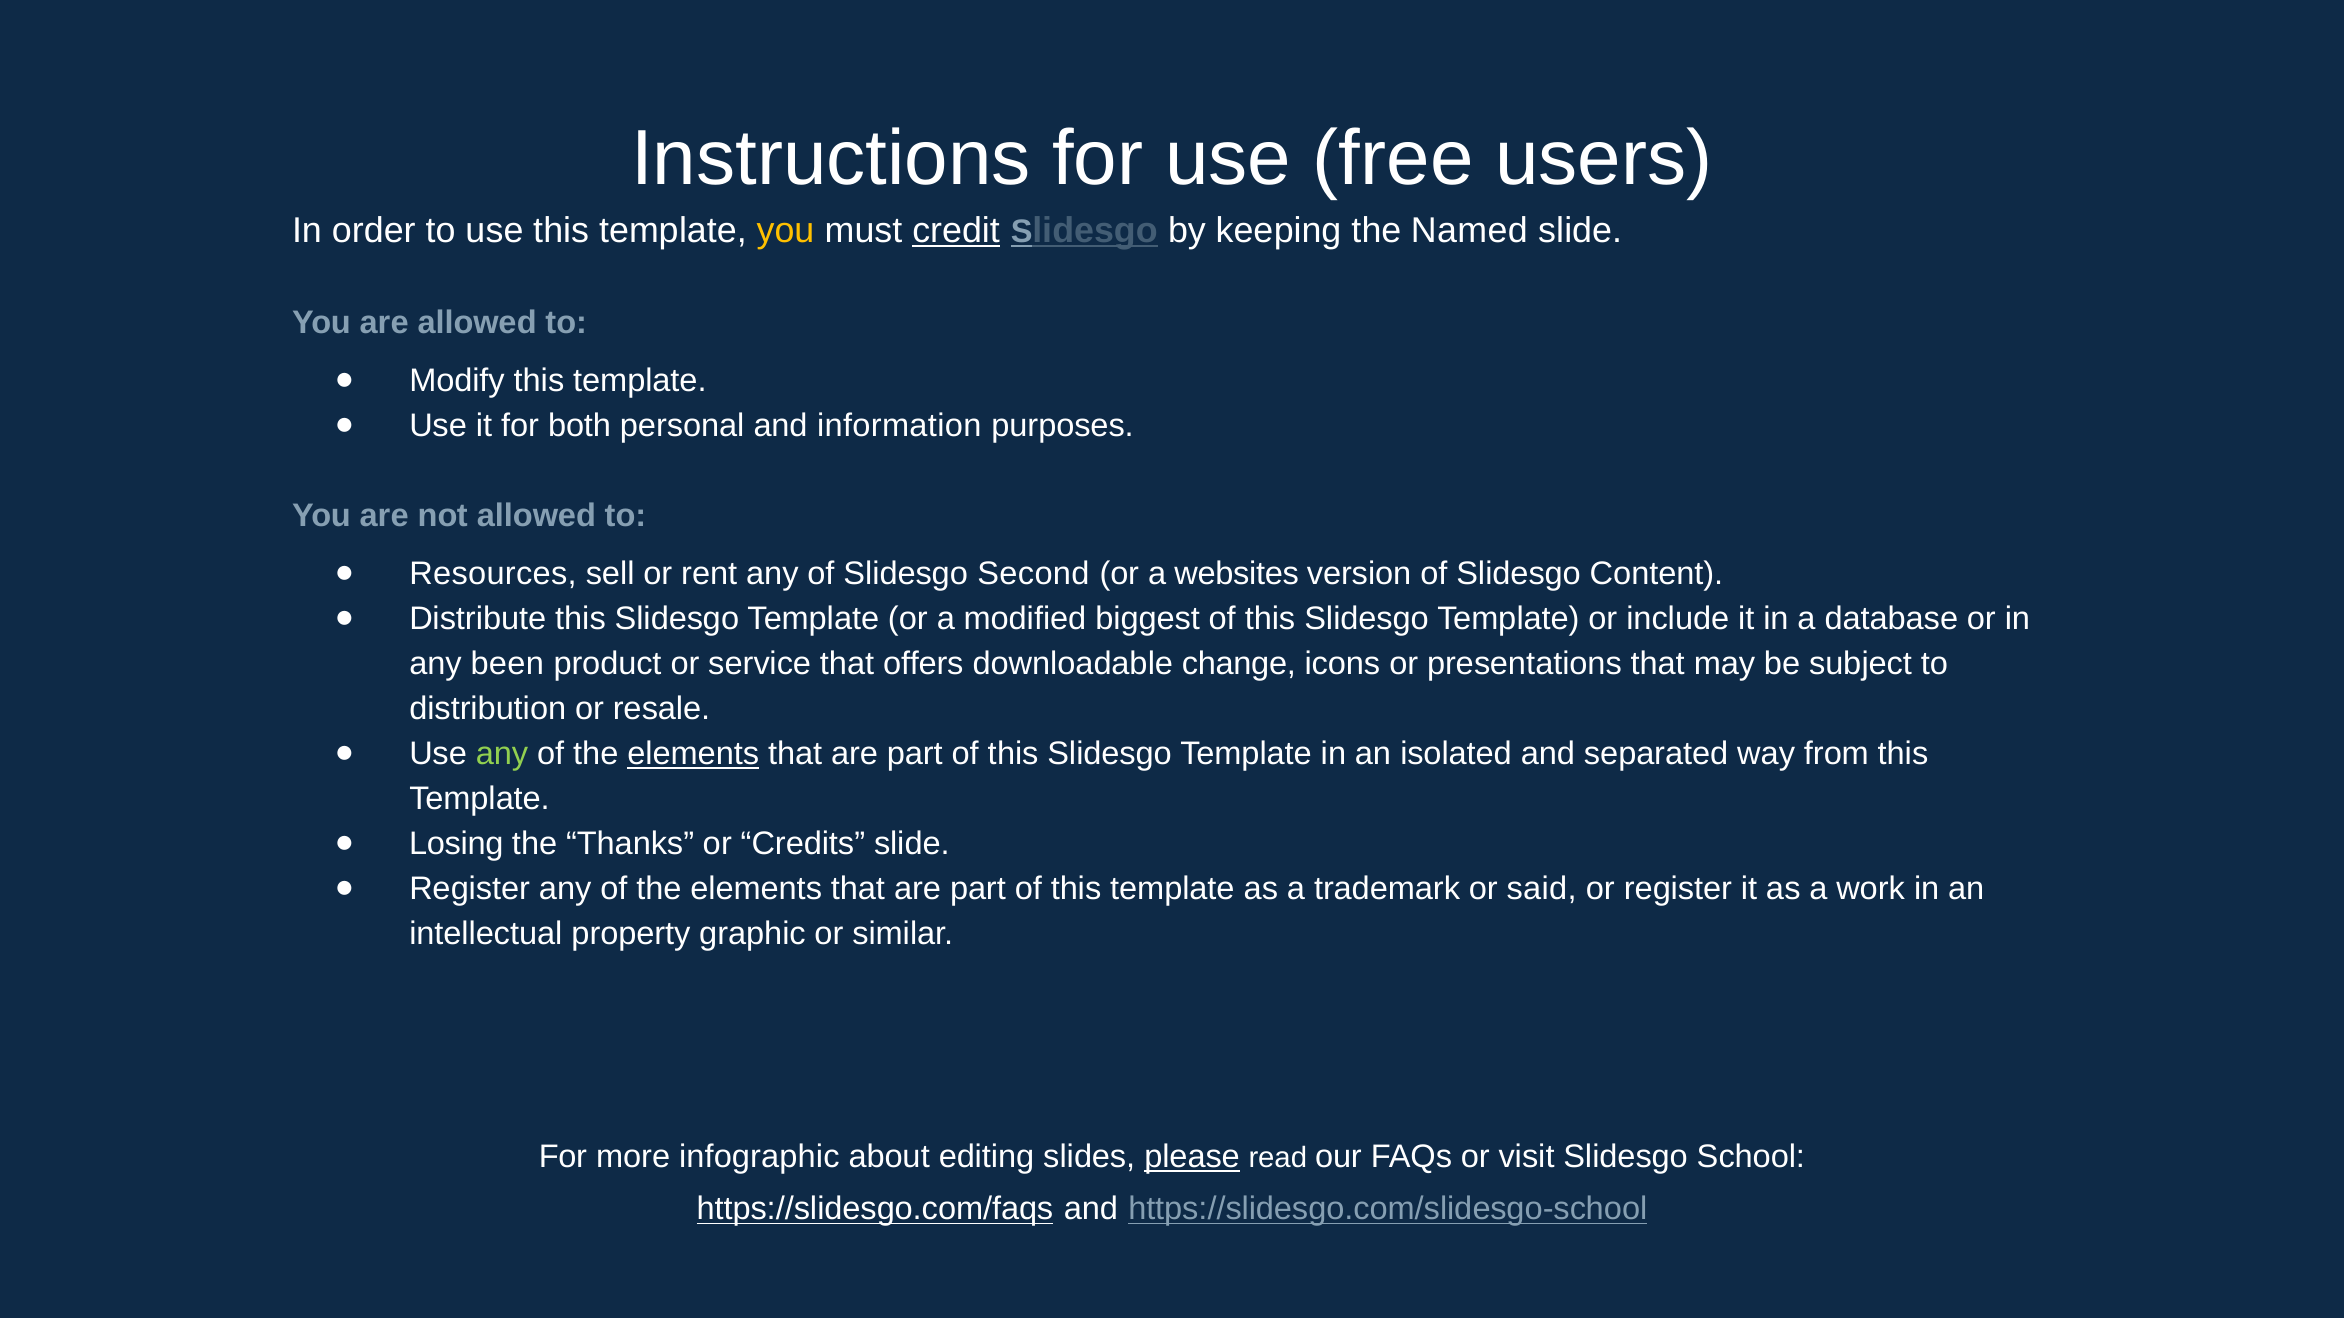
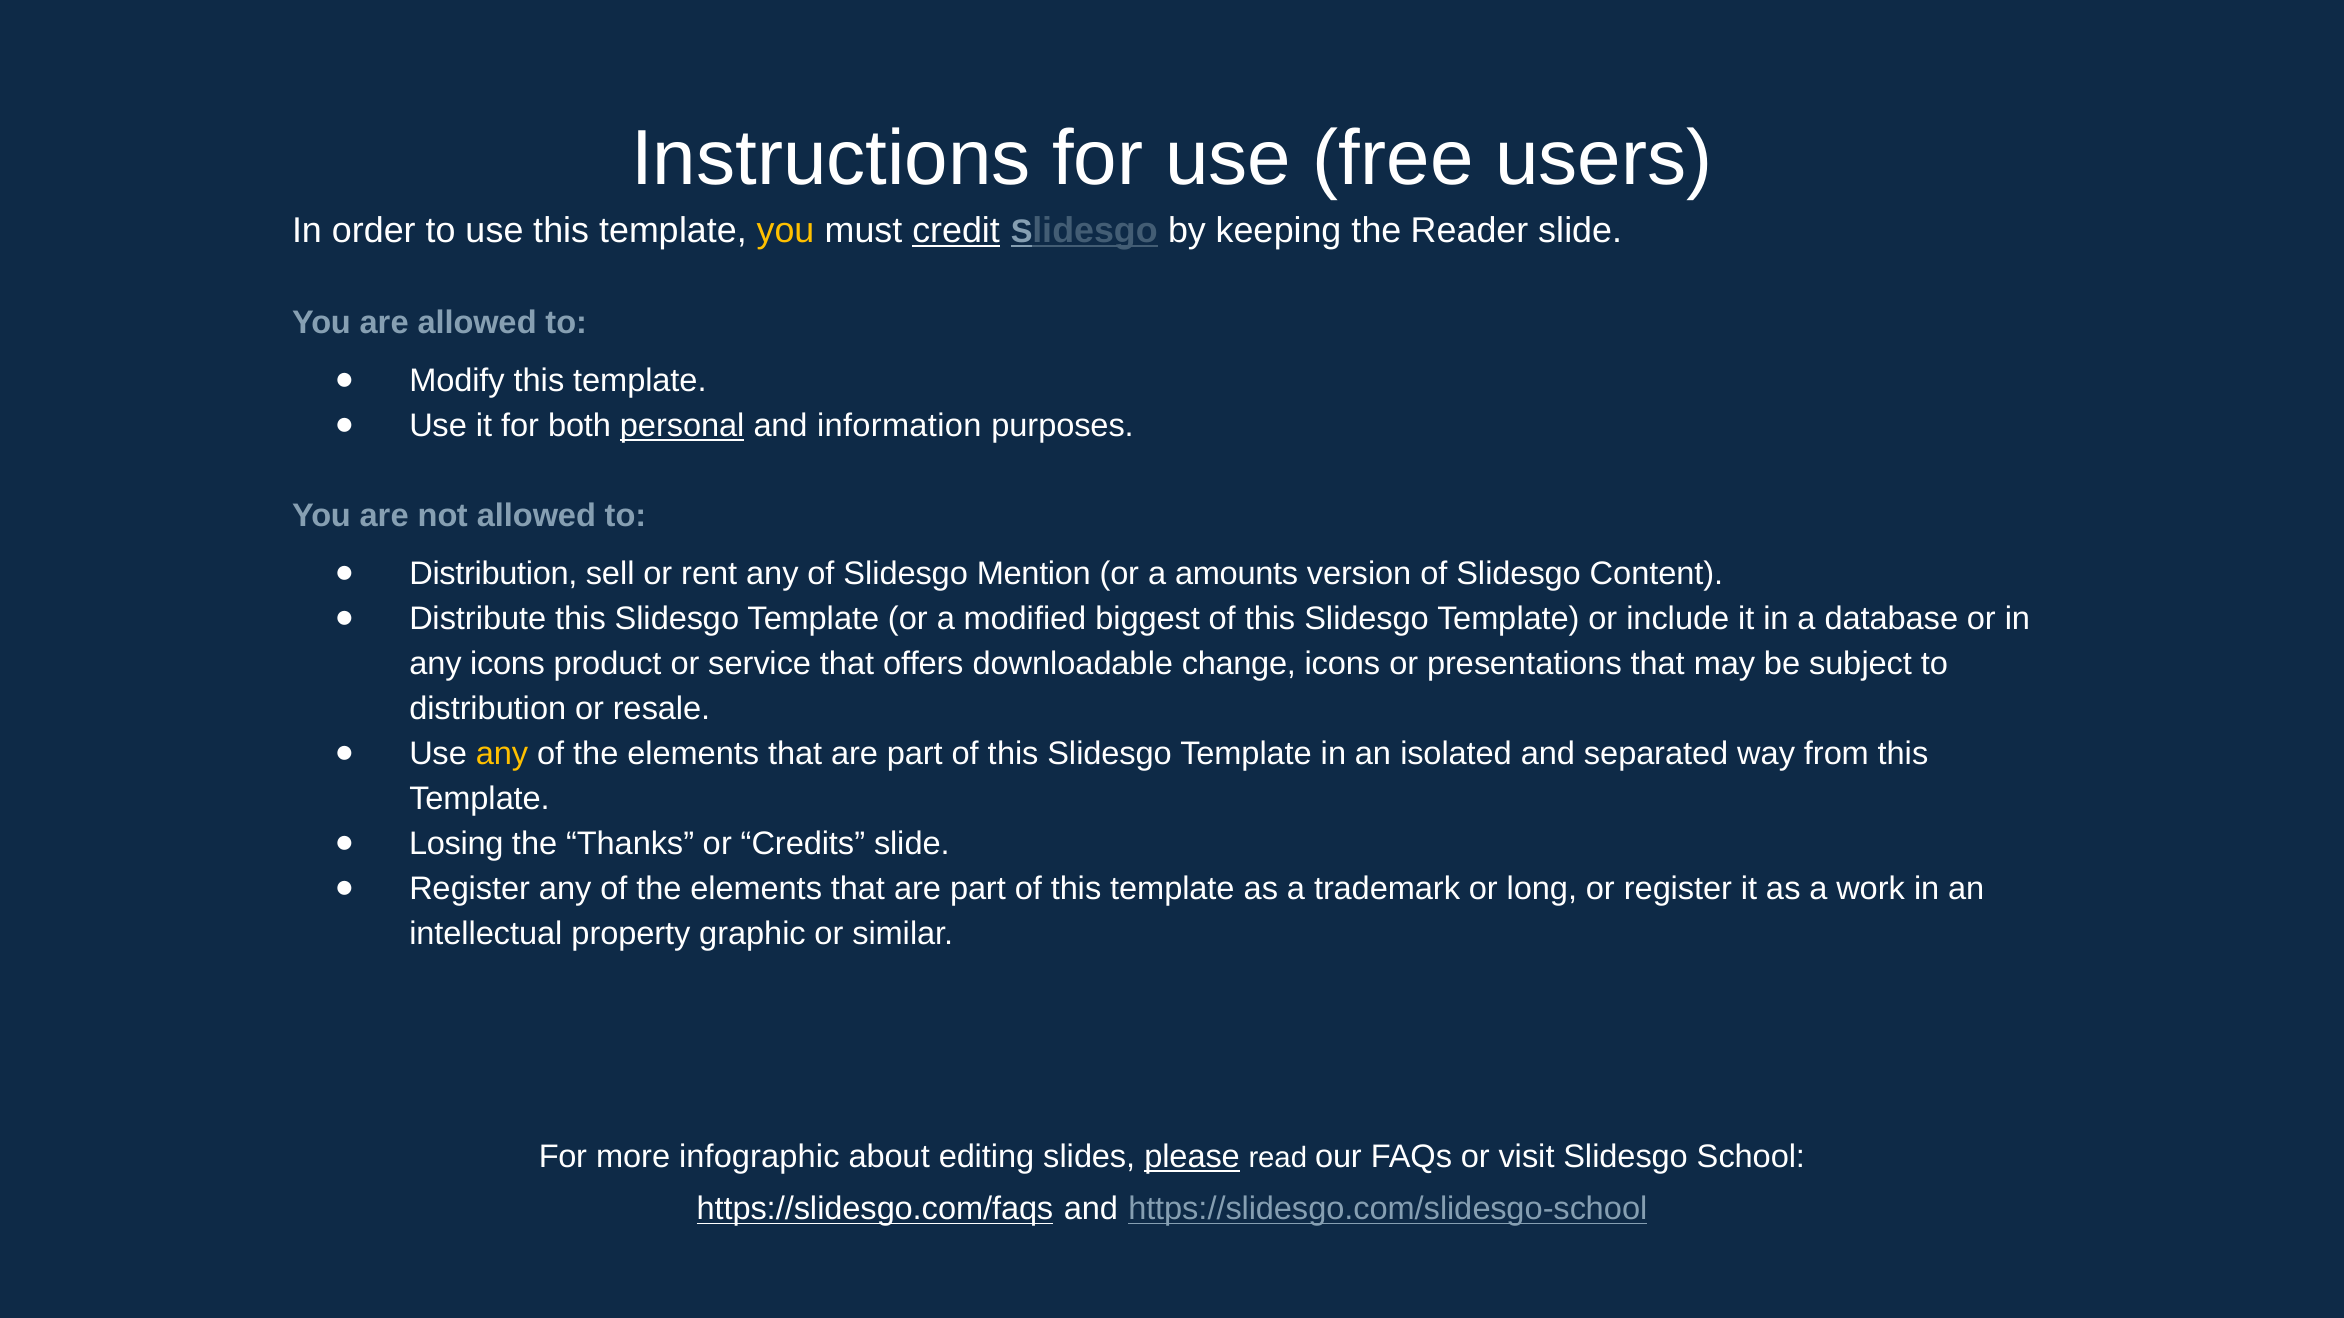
Named: Named -> Reader (1470, 231)
personal underline: none -> present (682, 426)
Resources: Resources -> Distribution (493, 574)
Second: Second -> Mention (1034, 574)
websites: websites -> amounts (1237, 574)
any been: been -> icons (508, 664)
any colour: light green -> yellow (502, 754)
elements underline: present -> none (693, 754)
said: said -> long (1542, 889)
